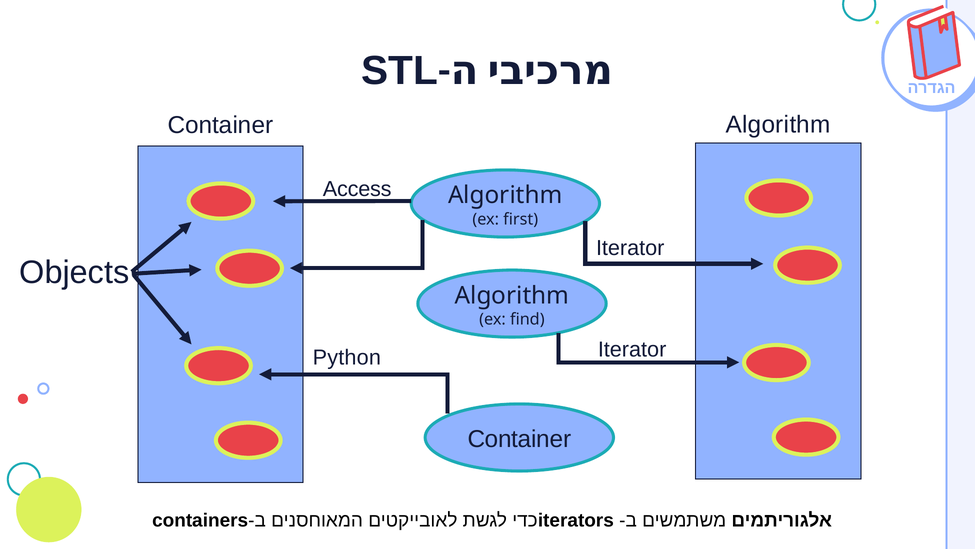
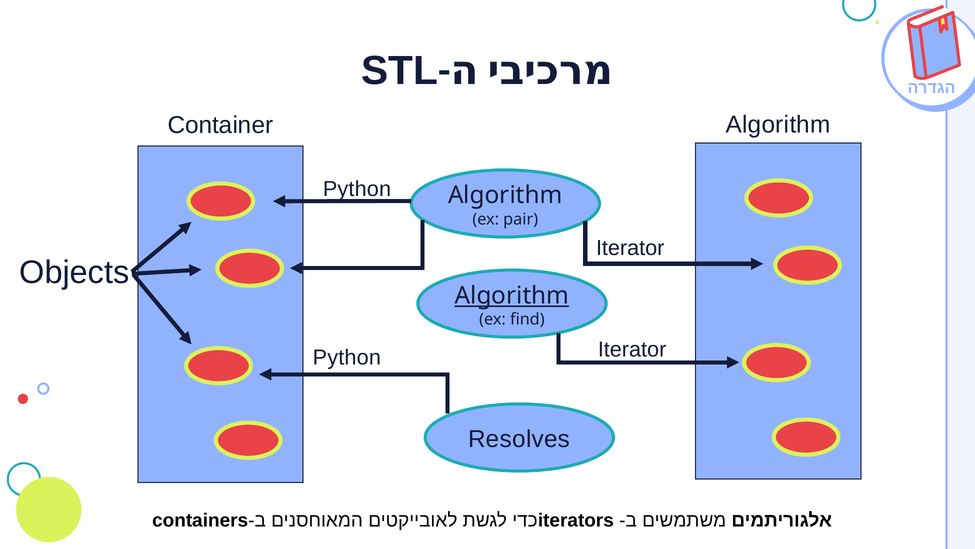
Access: Access -> Python (357, 189)
first: first -> pair (521, 219)
Algorithm underline: none -> present (512, 295)
Container: Container -> Resolves (519, 439)
